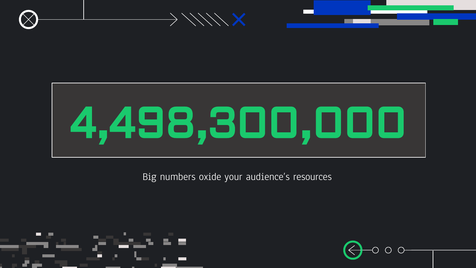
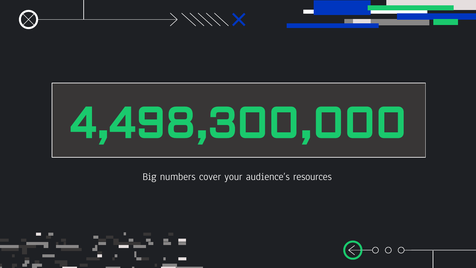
oxide: oxide -> cover (210, 177)
